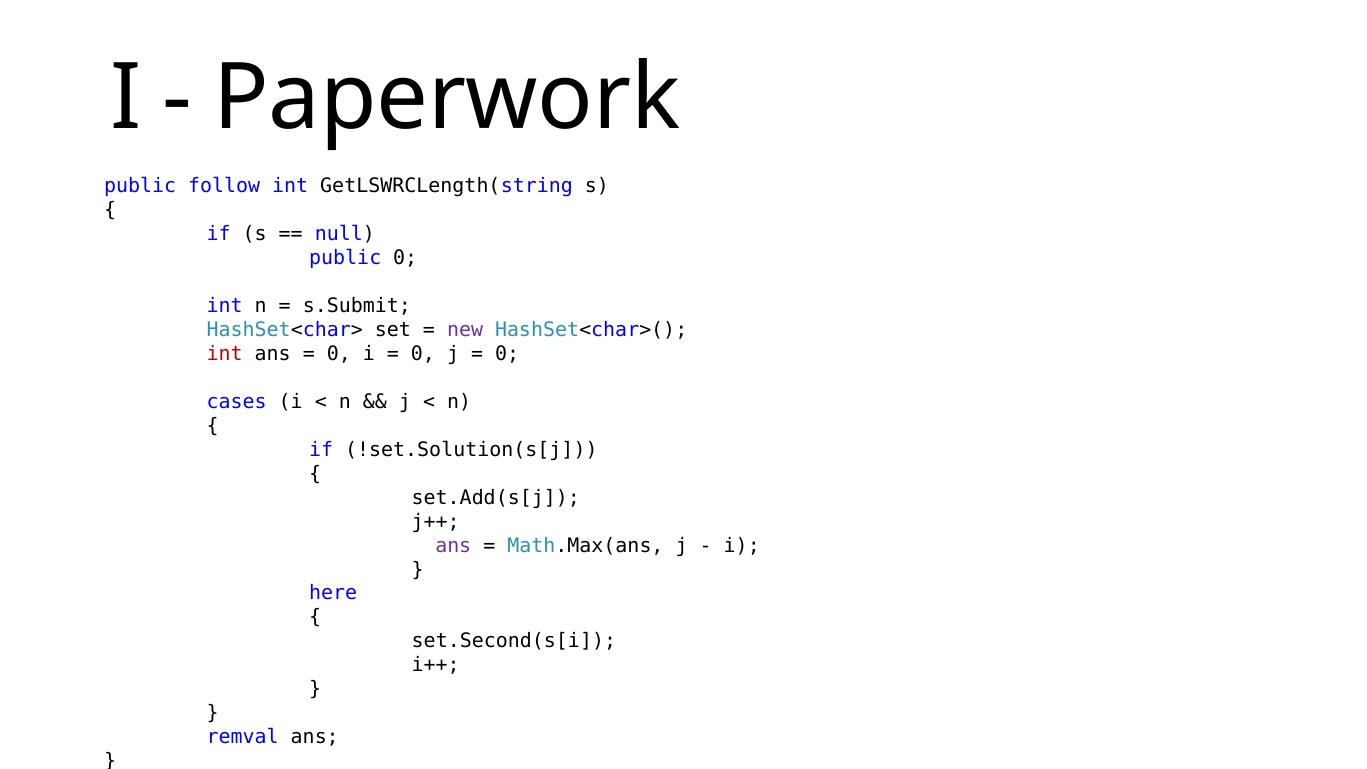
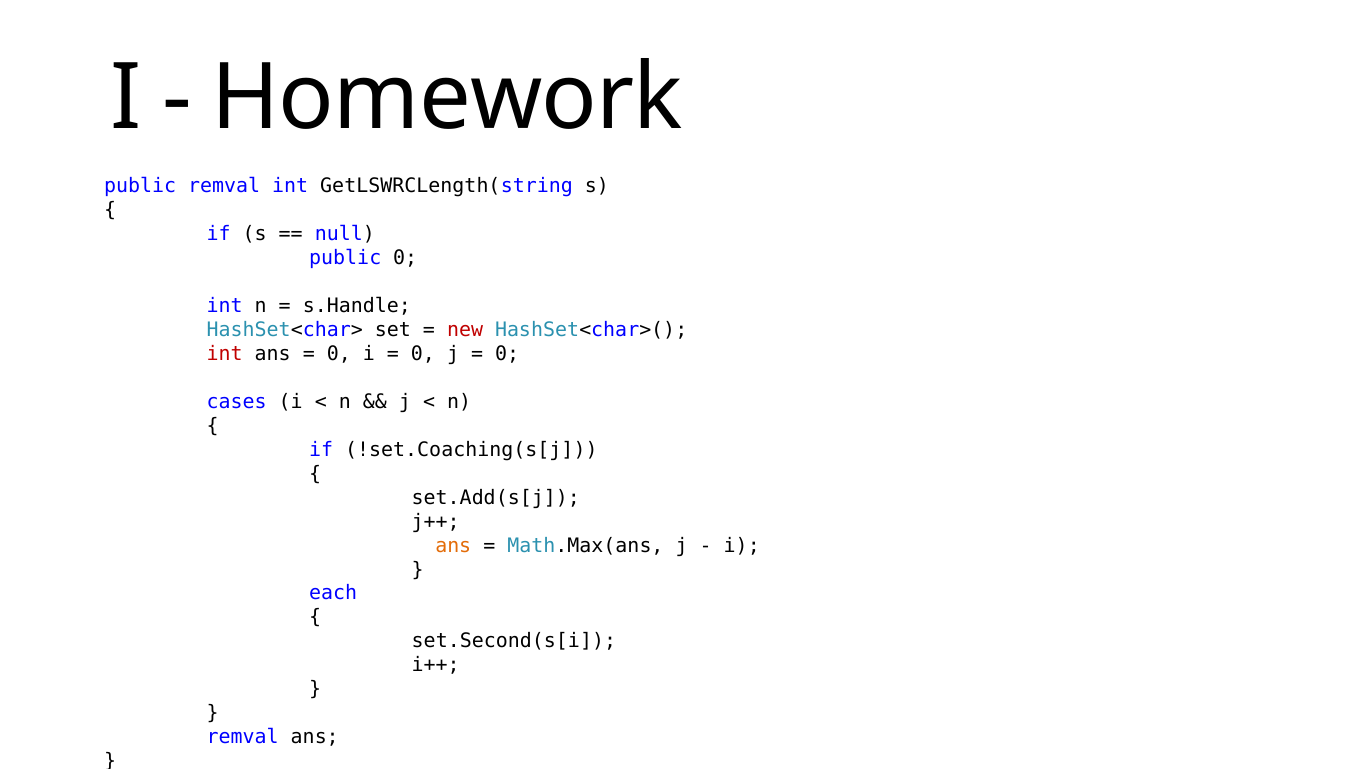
Paperwork: Paperwork -> Homework (447, 98)
public follow: follow -> remval (224, 186)
s.Submit: s.Submit -> s.Handle (357, 306)
new colour: purple -> red (465, 330)
!set.Solution(s[j: !set.Solution(s[j -> !set.Coaching(s[j (471, 450)
ans colour: purple -> orange (453, 545)
here: here -> each (333, 593)
